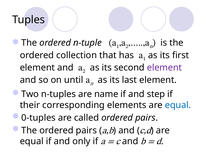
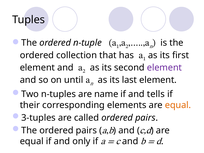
step: step -> tells (156, 94)
equal colour: blue -> orange (178, 105)
0-tuples: 0-tuples -> 3-tuples (38, 118)
